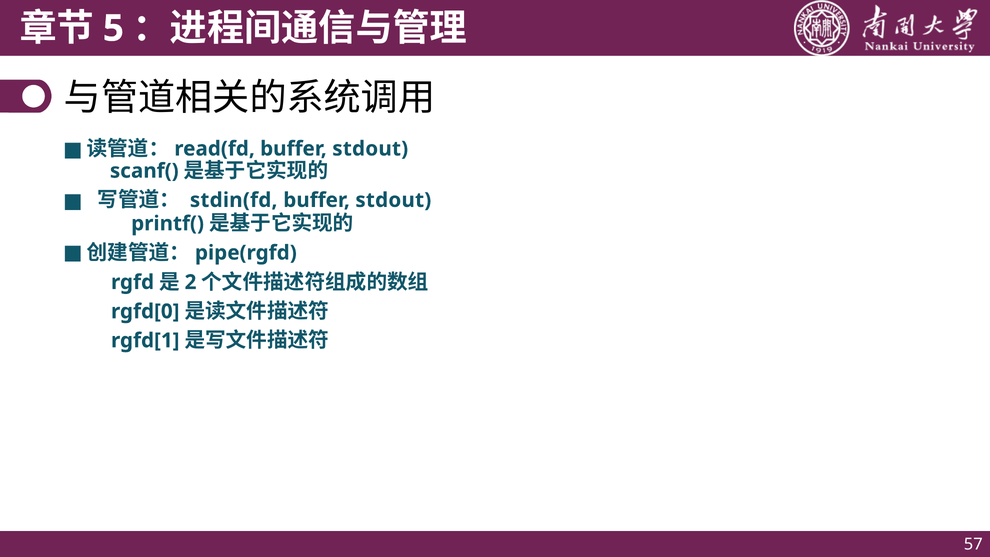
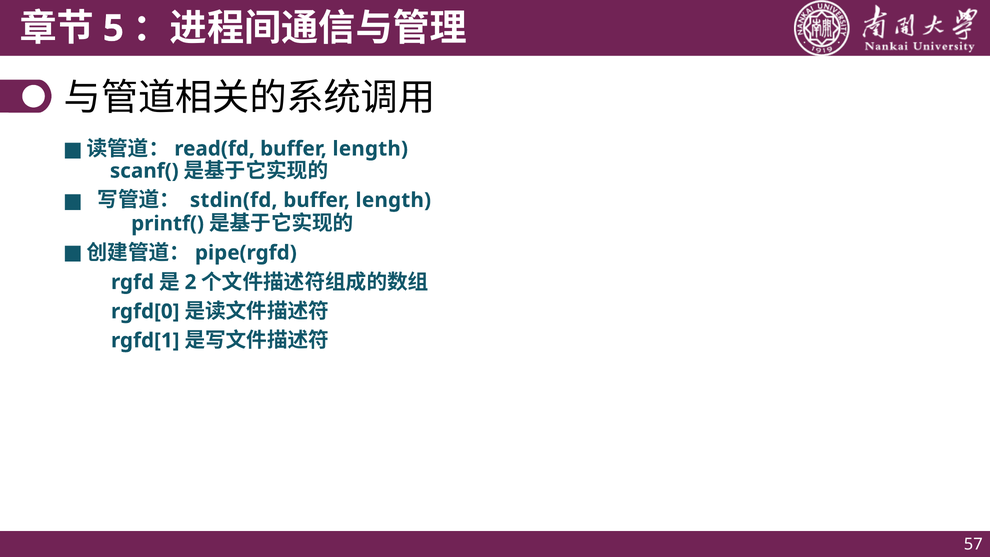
stdout: stdout -> length (370, 149)
stdout: stdout -> length (393, 200)
